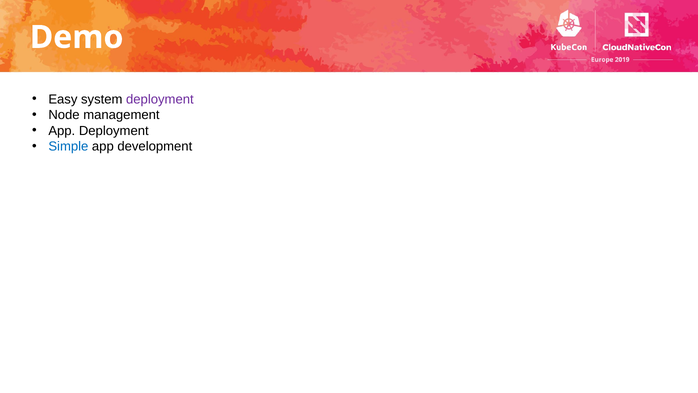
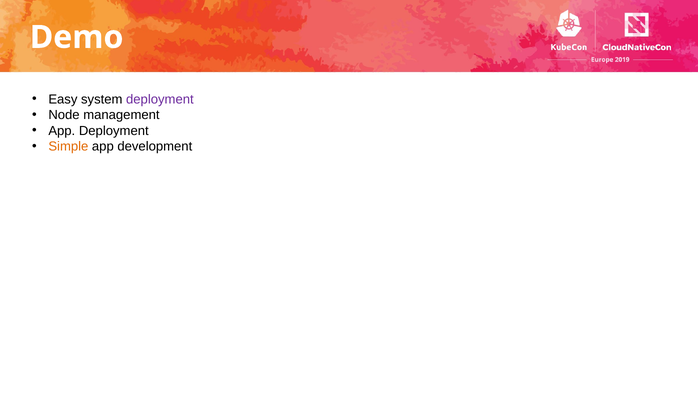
Simple colour: blue -> orange (68, 146)
